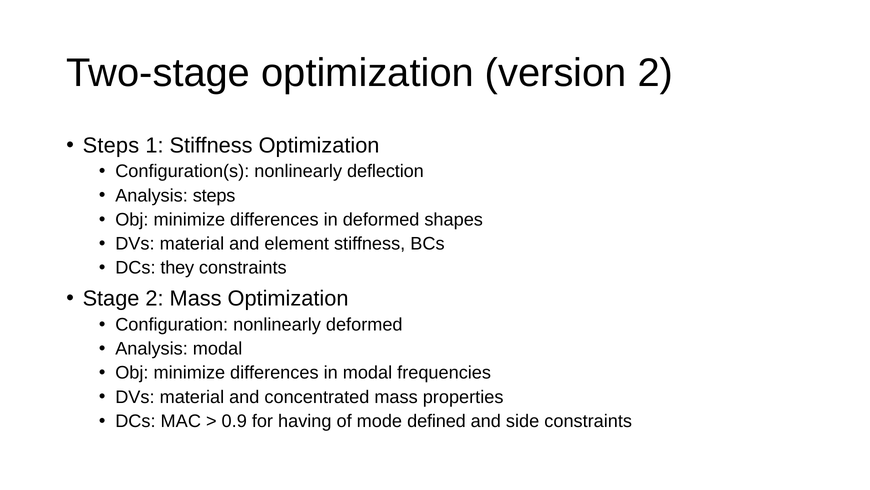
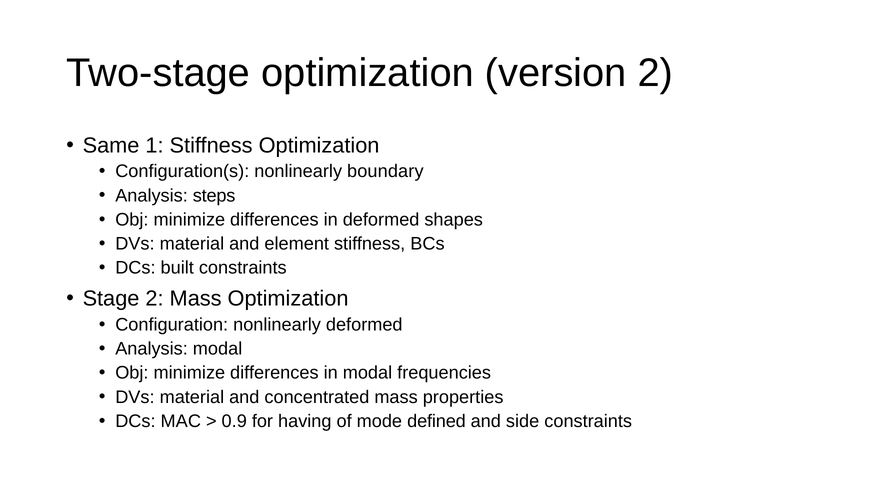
Steps: Steps -> Same (111, 145)
deflection: deflection -> boundary (385, 171)
they: they -> built (177, 268)
